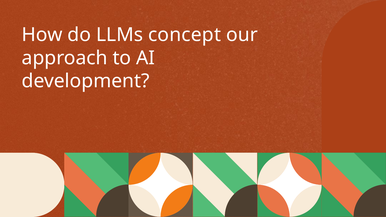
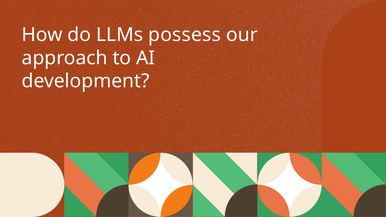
concept: concept -> possess (185, 35)
